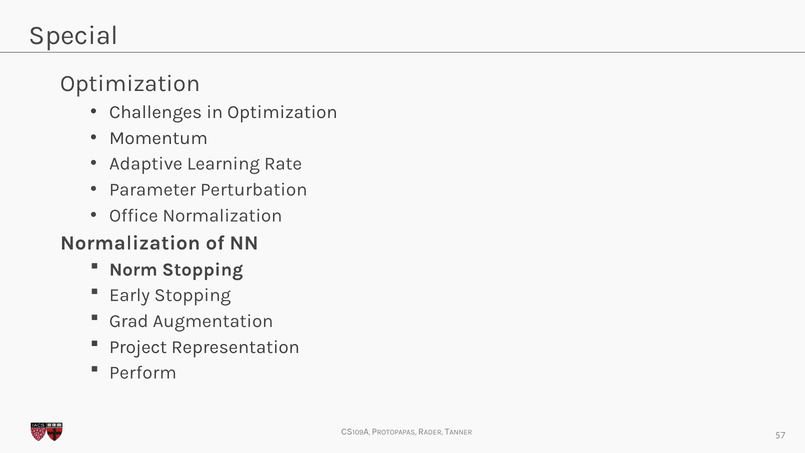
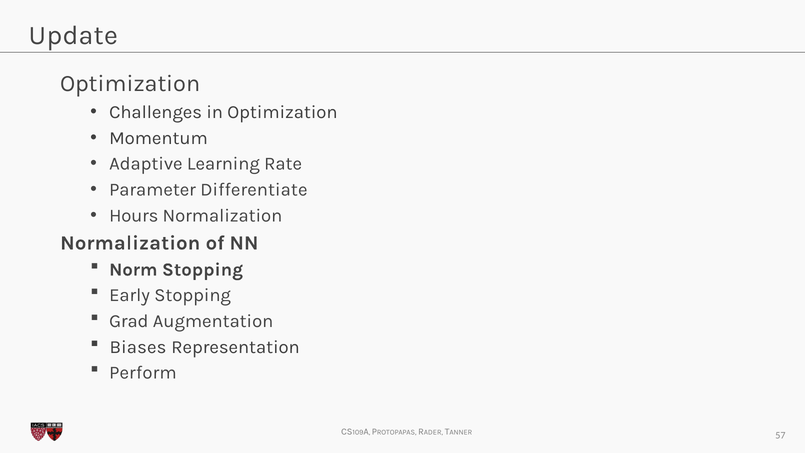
Special: Special -> Update (73, 35)
Perturbation: Perturbation -> Differentiate (254, 190)
Office: Office -> Hours (134, 215)
Project: Project -> Biases (138, 347)
